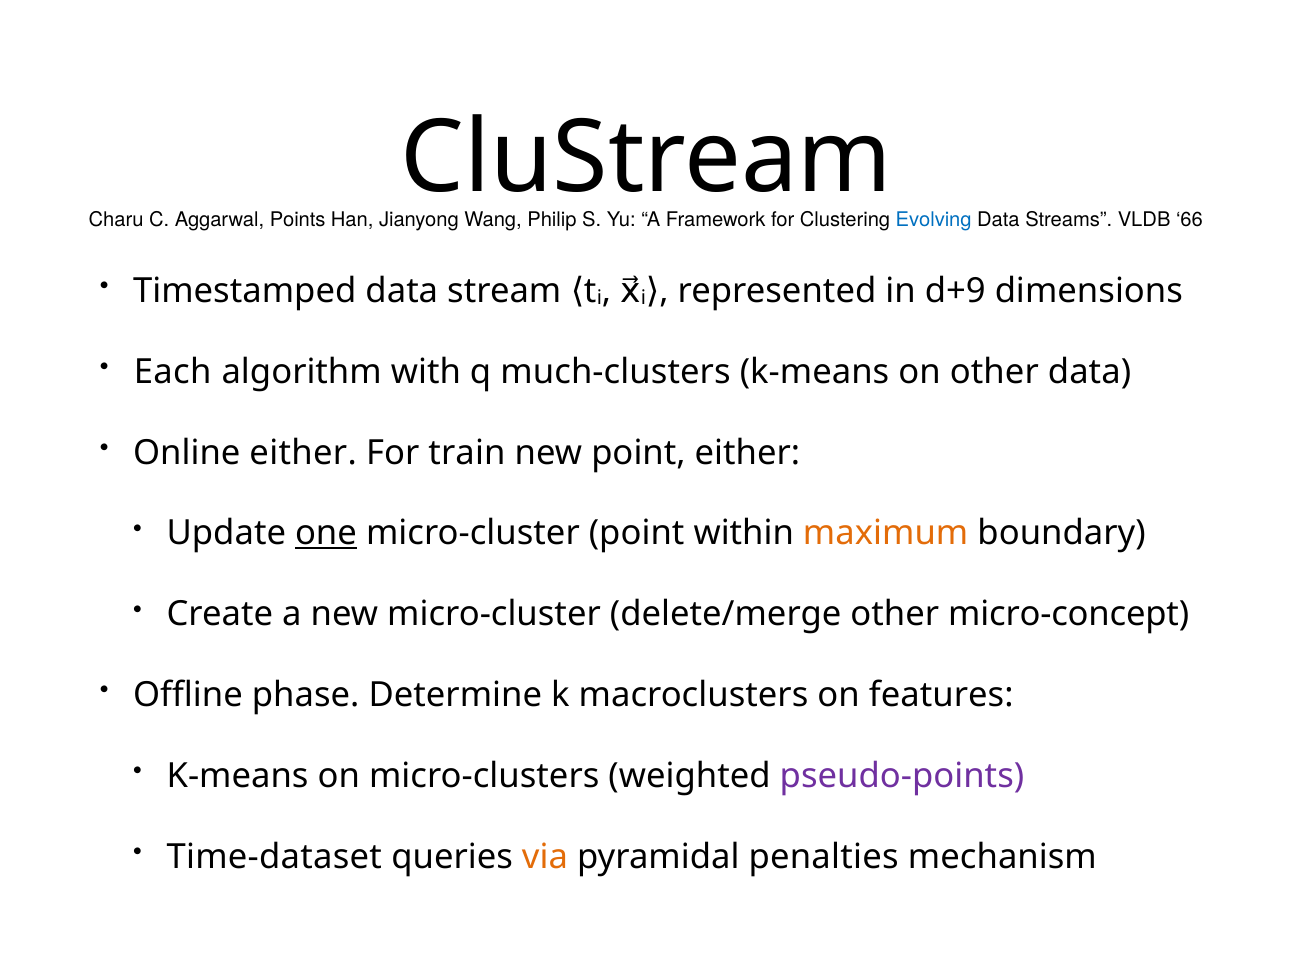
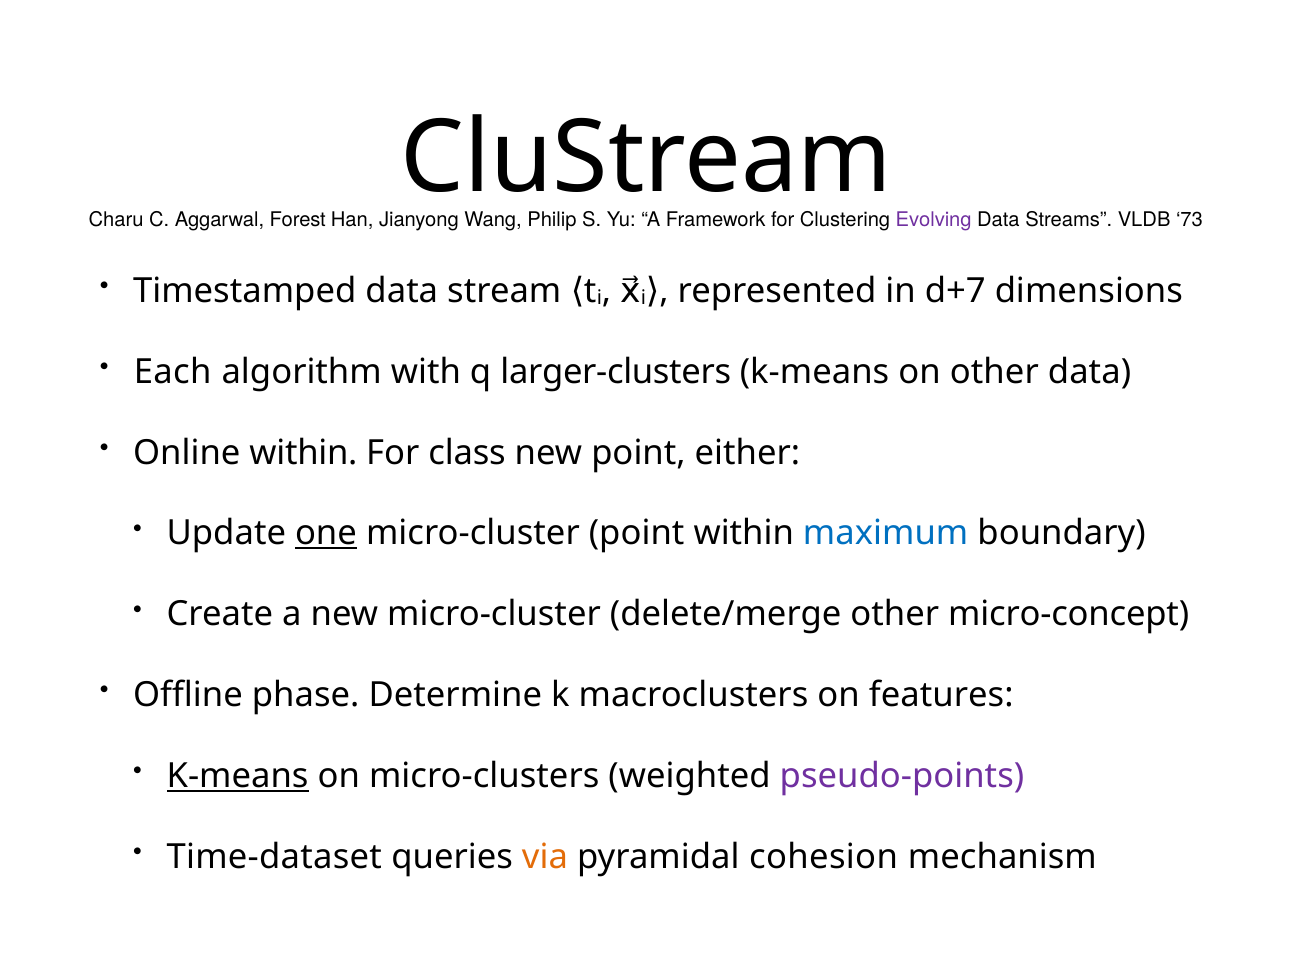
Points: Points -> Forest (298, 220)
Evolving colour: blue -> purple (934, 220)
66: 66 -> 73 (1189, 220)
d+9: d+9 -> d+7 (955, 291)
much-clusters: much-clusters -> larger-clusters (616, 372)
Online either: either -> within (303, 453)
train: train -> class (467, 453)
maximum colour: orange -> blue (886, 533)
K-means underline: none -> present (238, 776)
penalties: penalties -> cohesion (824, 856)
